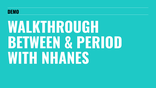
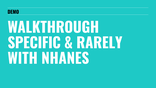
BETWEEN: BETWEEN -> SPECIFIC (34, 43)
PERIOD: PERIOD -> RARELY (99, 43)
